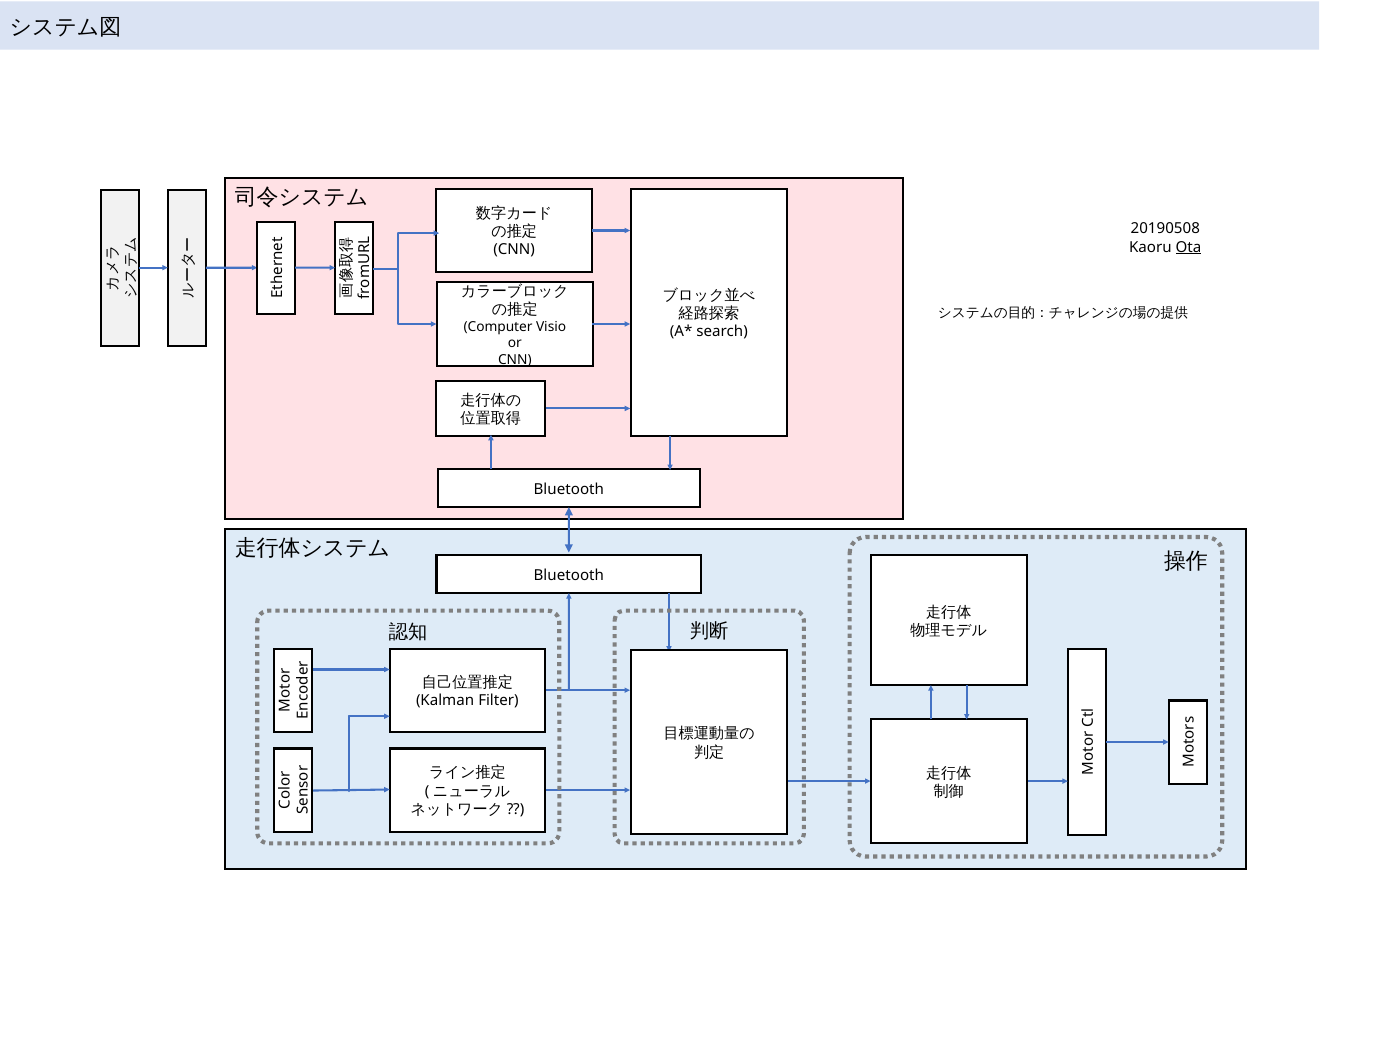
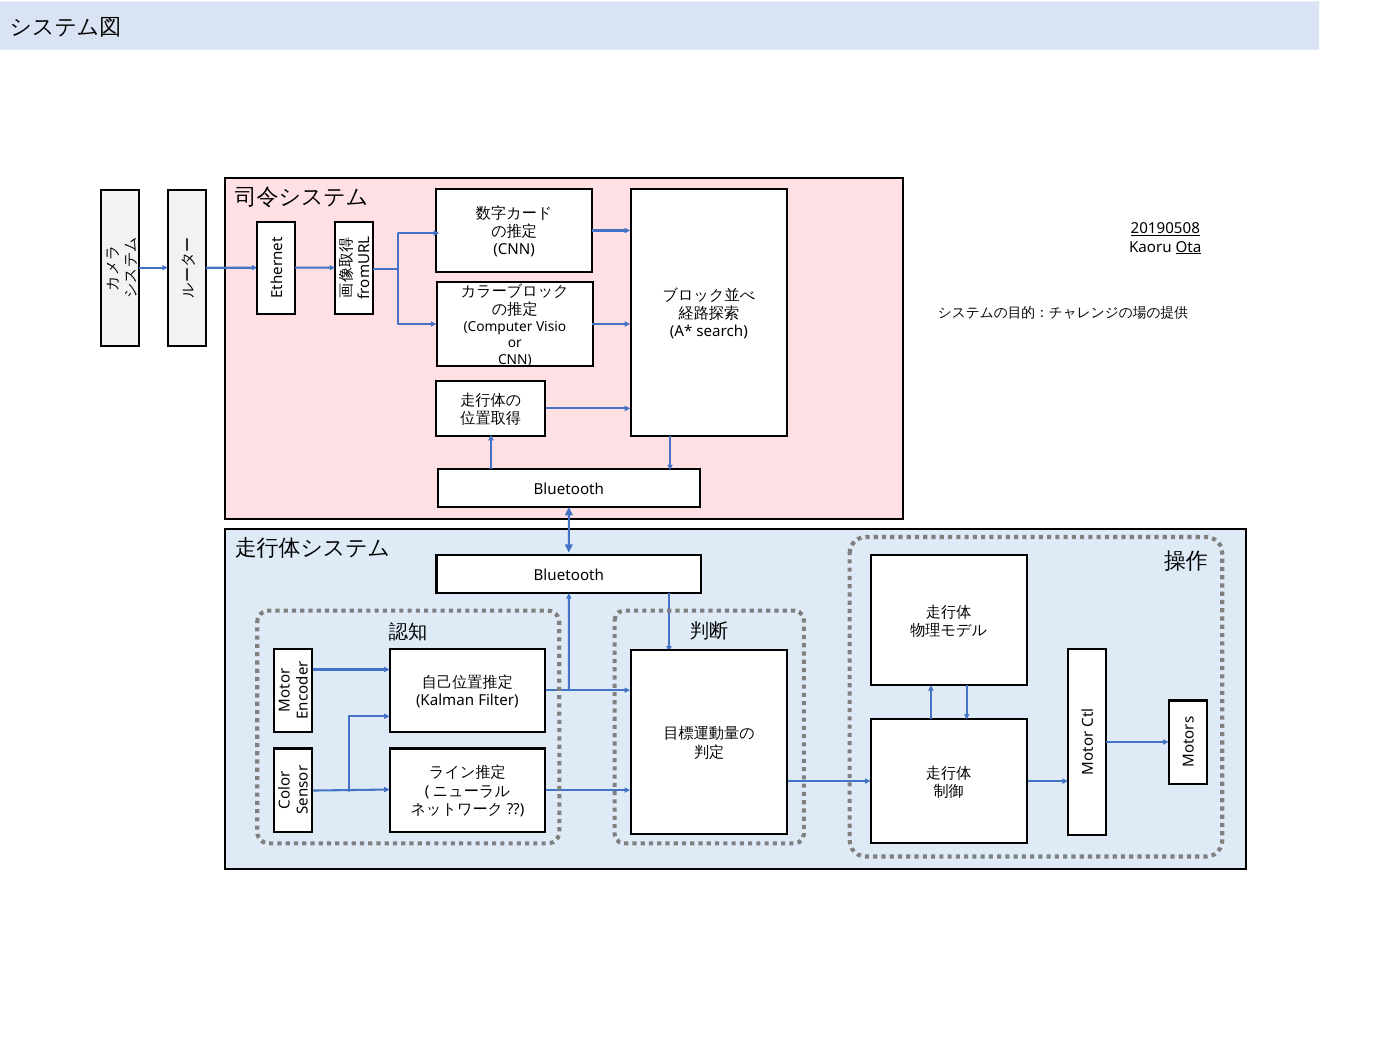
20190508 underline: none -> present (1165, 229)
